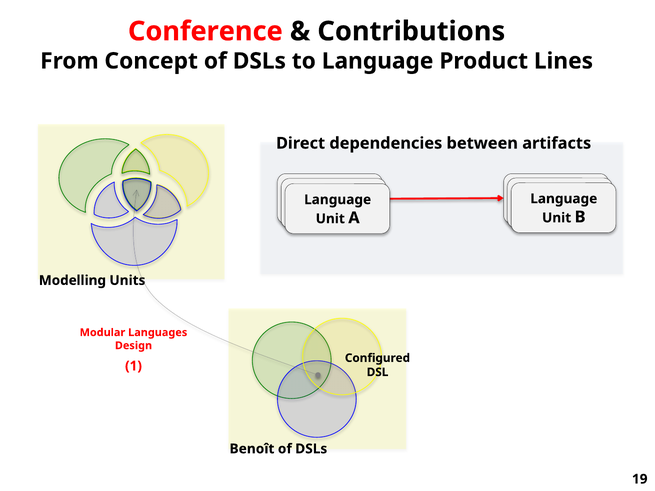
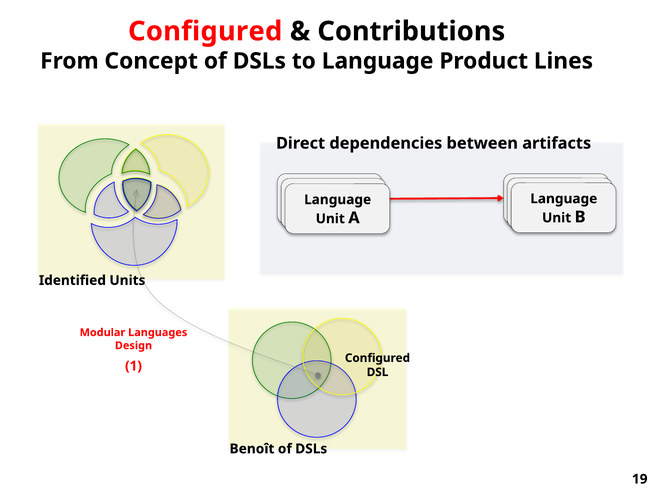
Conference: Conference -> Configured (205, 31)
Modelling: Modelling -> Identified (72, 281)
